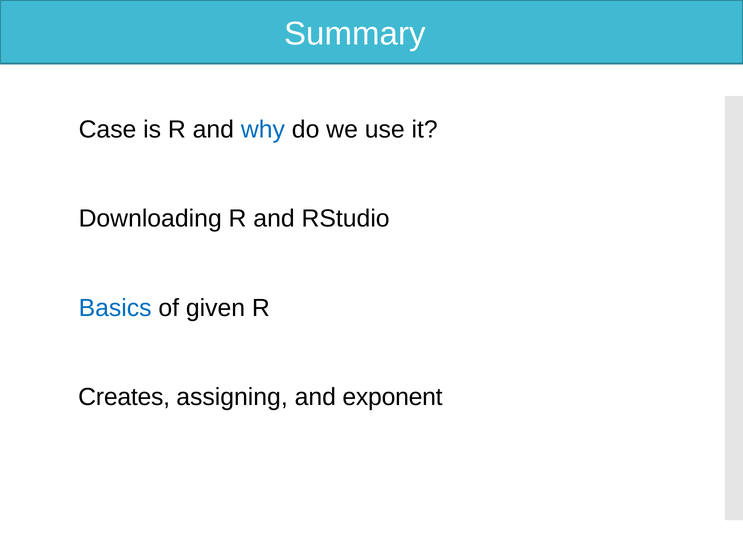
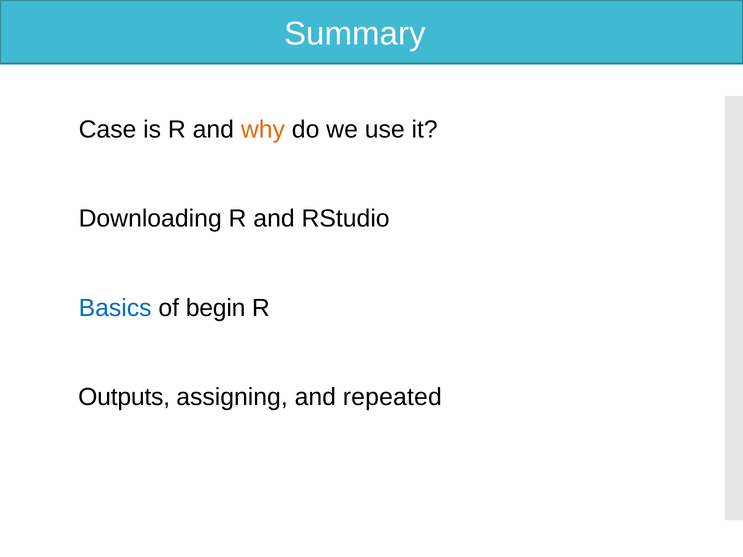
why colour: blue -> orange (263, 130)
given: given -> begin (216, 308)
Creates: Creates -> Outputs (124, 397)
exponent: exponent -> repeated (392, 397)
